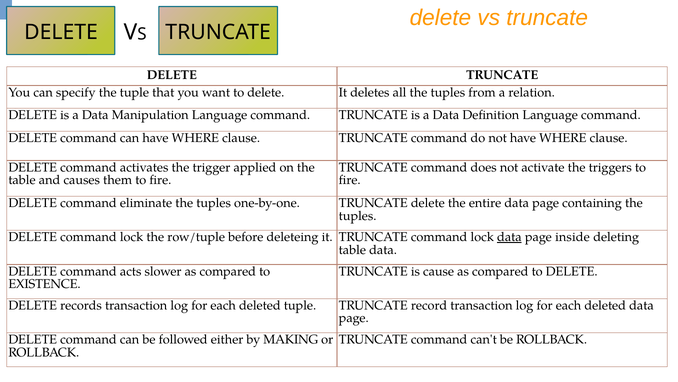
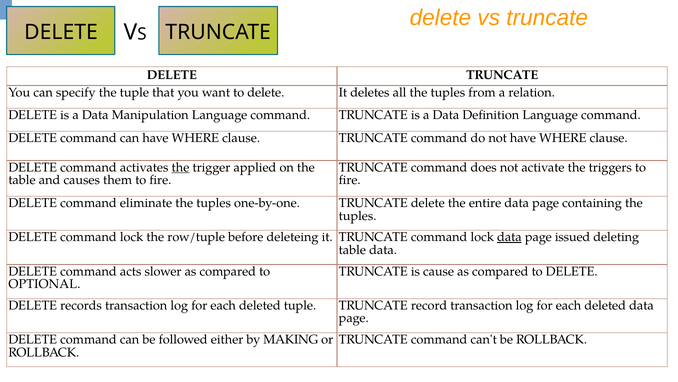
the underline: none -> present (180, 167)
inside: inside -> issued (573, 237)
EXISTENCE: EXISTENCE -> OPTIONAL (44, 284)
